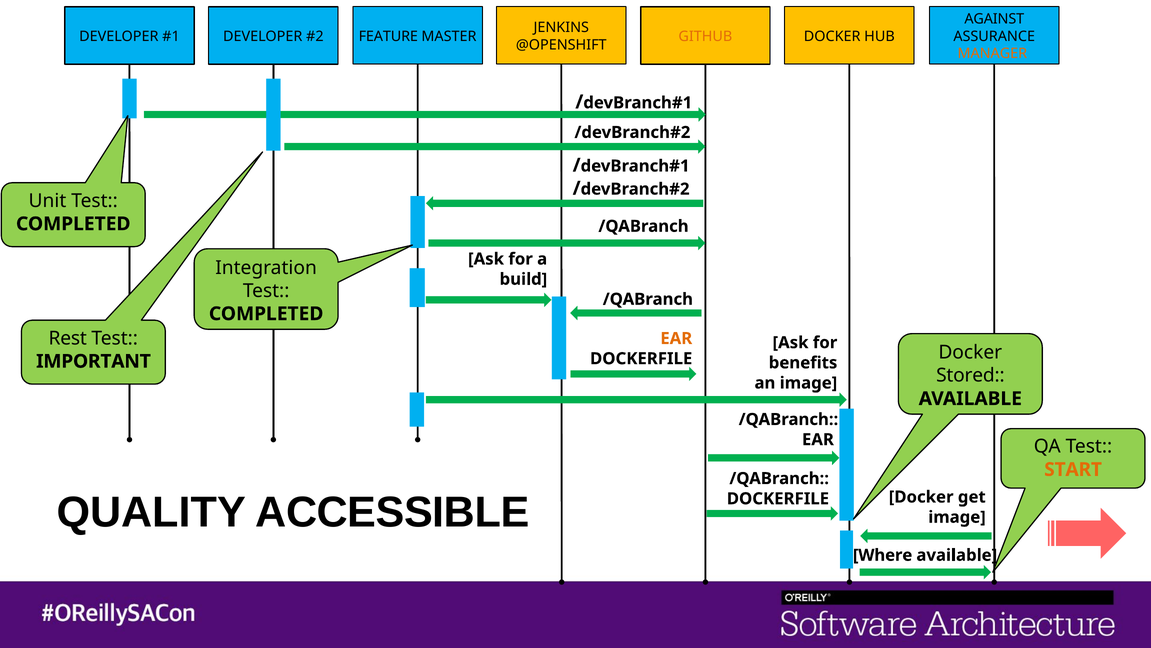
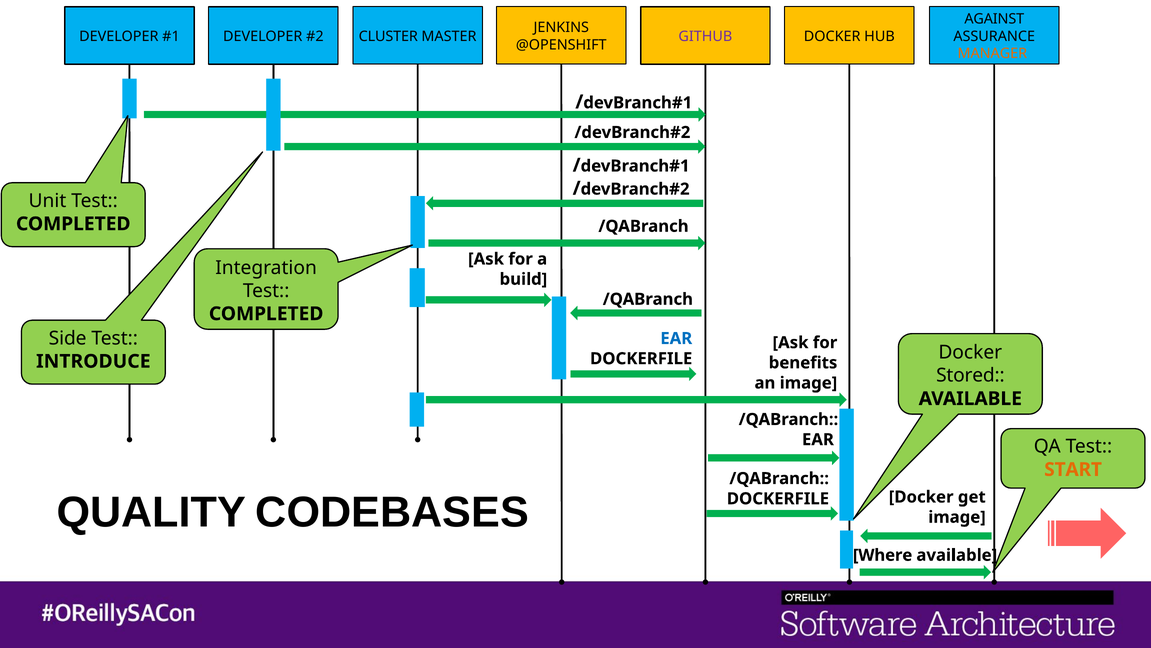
FEATURE: FEATURE -> CLUSTER (388, 36)
GITHUB colour: orange -> purple (705, 37)
Rest: Rest -> Side (68, 338)
EAR colour: orange -> blue (676, 338)
IMPORTANT: IMPORTANT -> INTRODUCE (93, 361)
ACCESSIBLE: ACCESSIBLE -> CODEBASES (392, 512)
